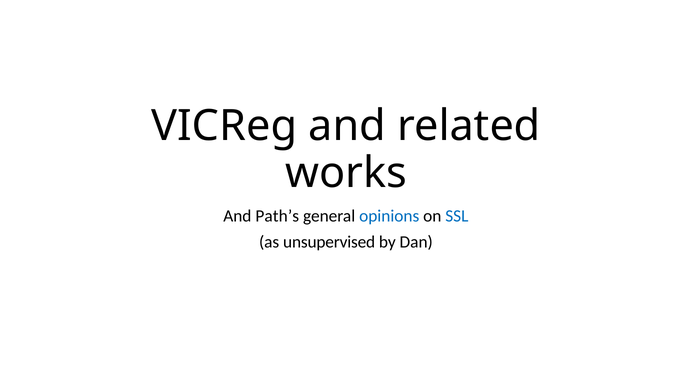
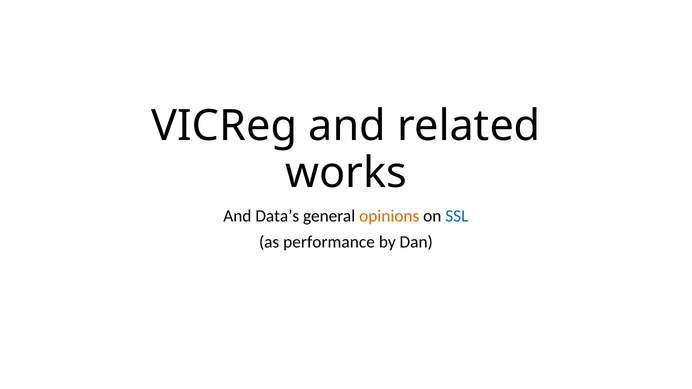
Path’s: Path’s -> Data’s (277, 216)
opinions colour: blue -> orange (389, 216)
unsupervised: unsupervised -> performance (329, 242)
